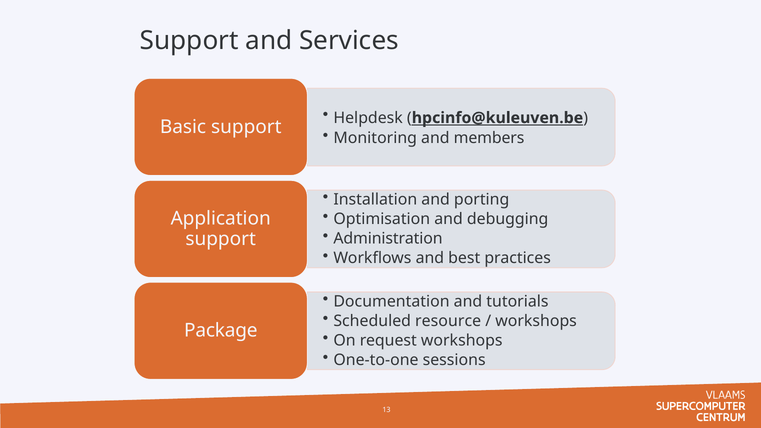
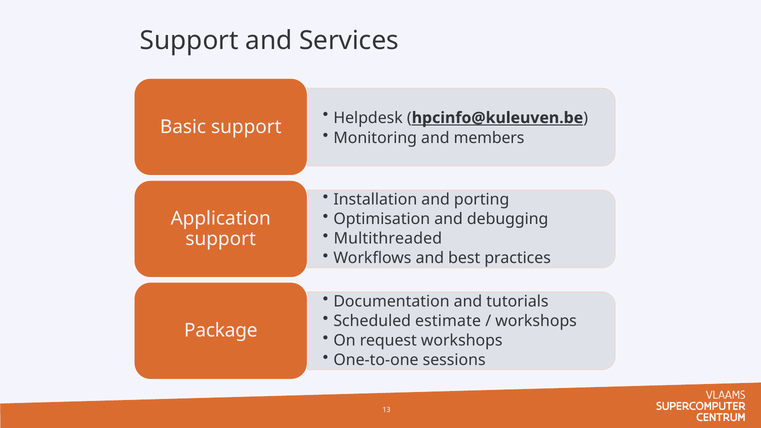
Administration: Administration -> Multithreaded (388, 239)
resource: resource -> estimate (448, 321)
